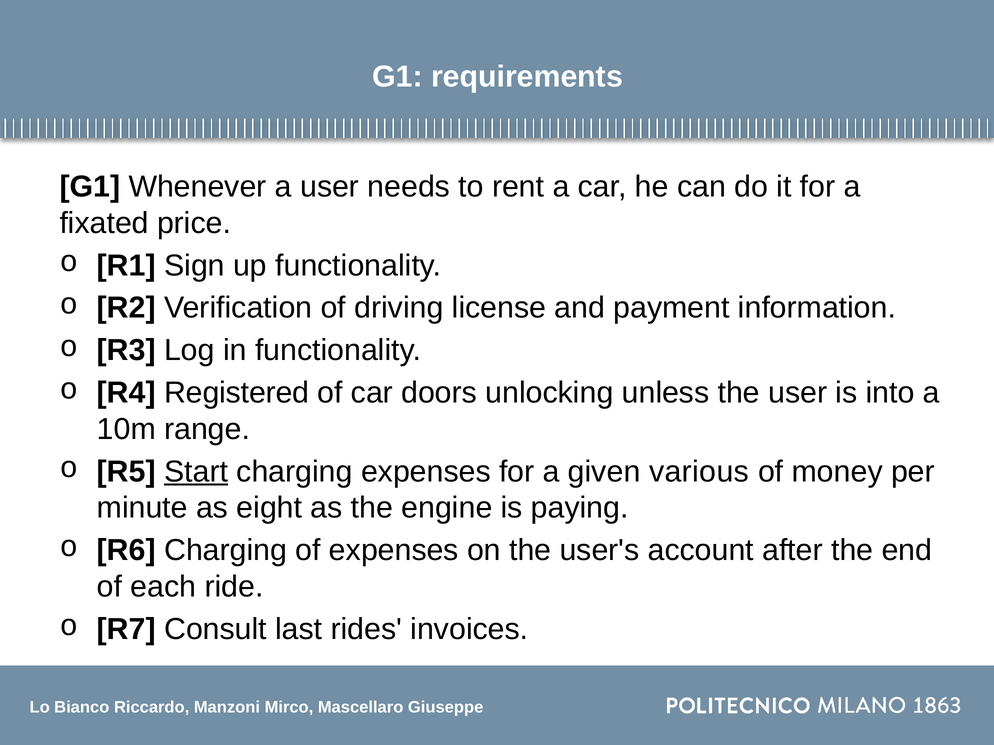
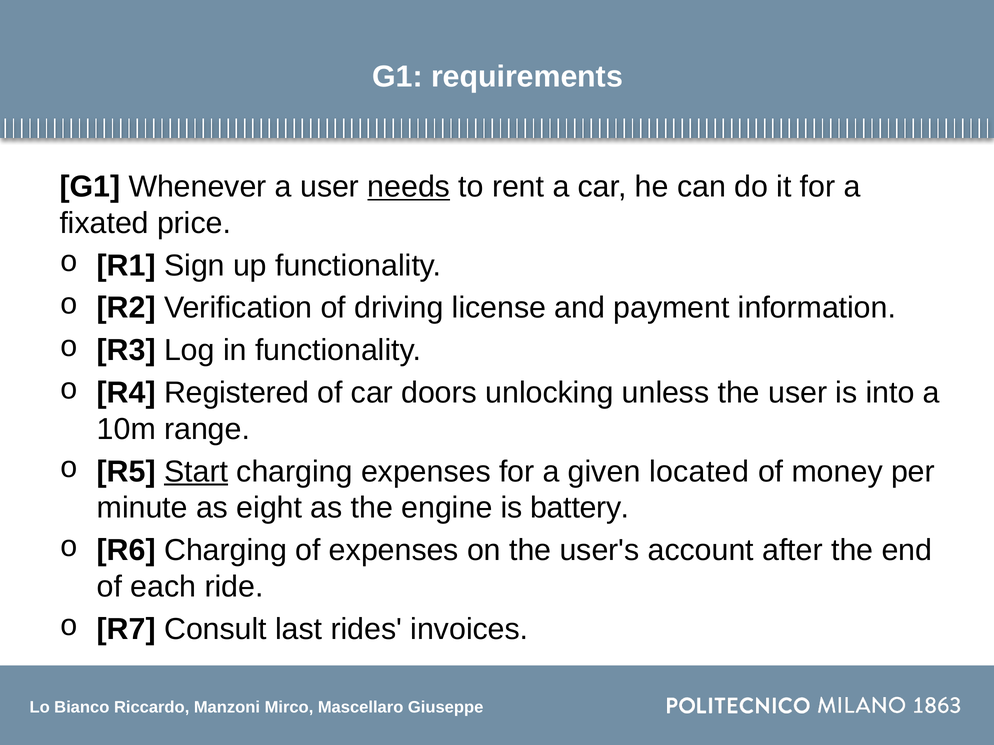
needs underline: none -> present (409, 187)
various: various -> located (699, 472)
paying: paying -> battery (580, 508)
